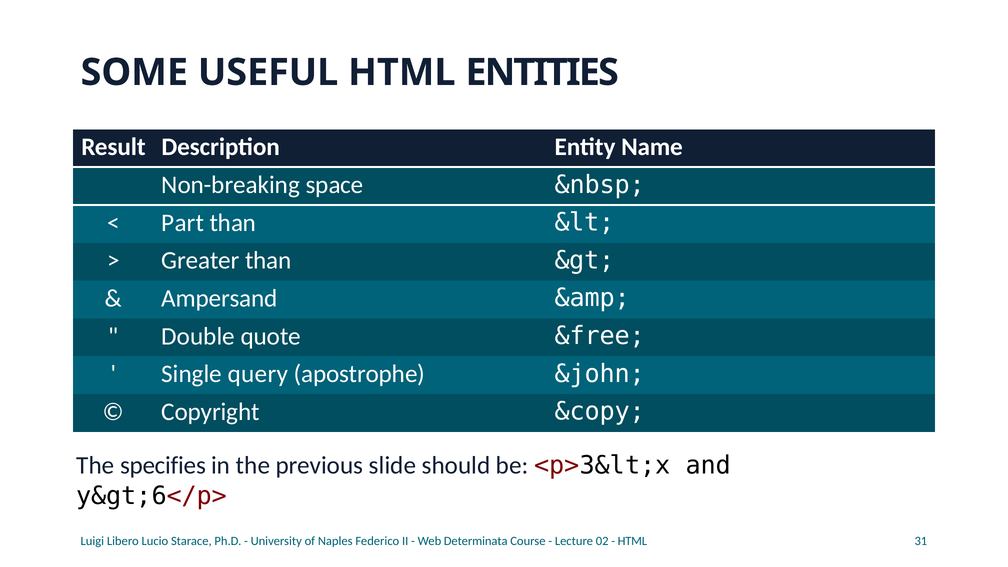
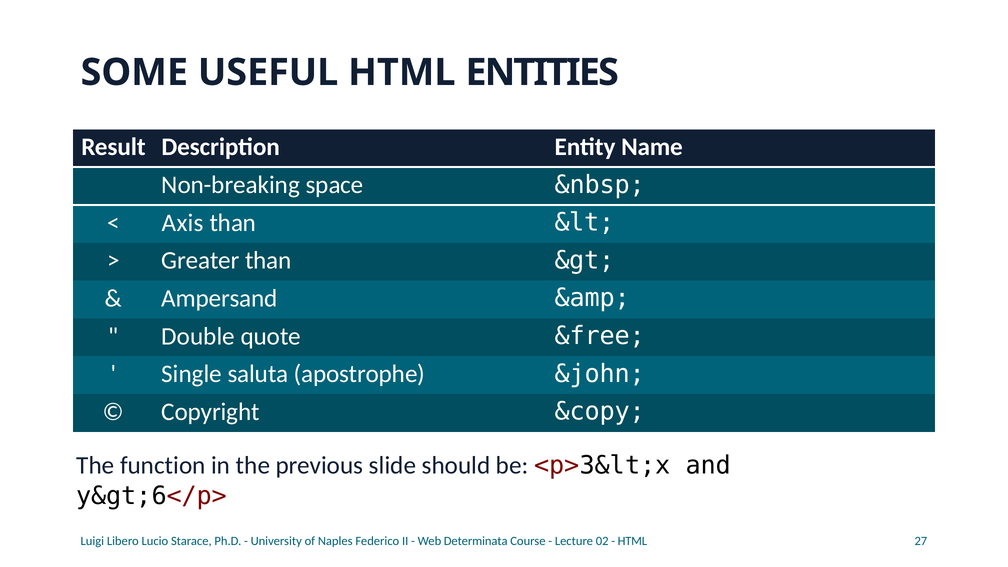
Part: Part -> Axis (183, 223)
query: query -> saluta (258, 374)
specifies: specifies -> function (163, 466)
31: 31 -> 27 (921, 541)
